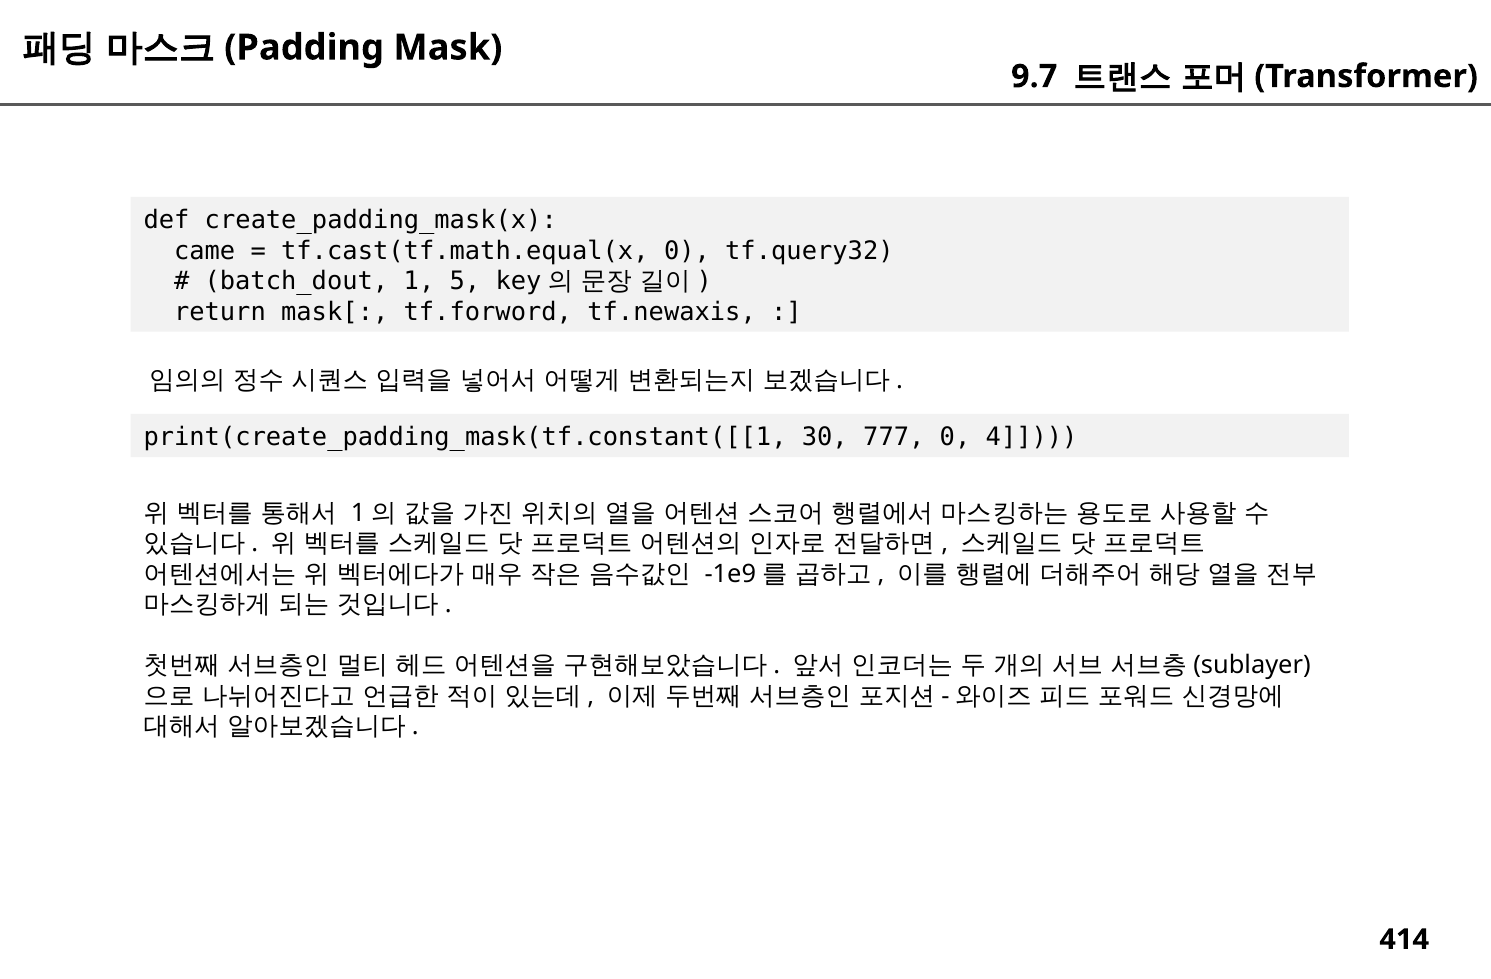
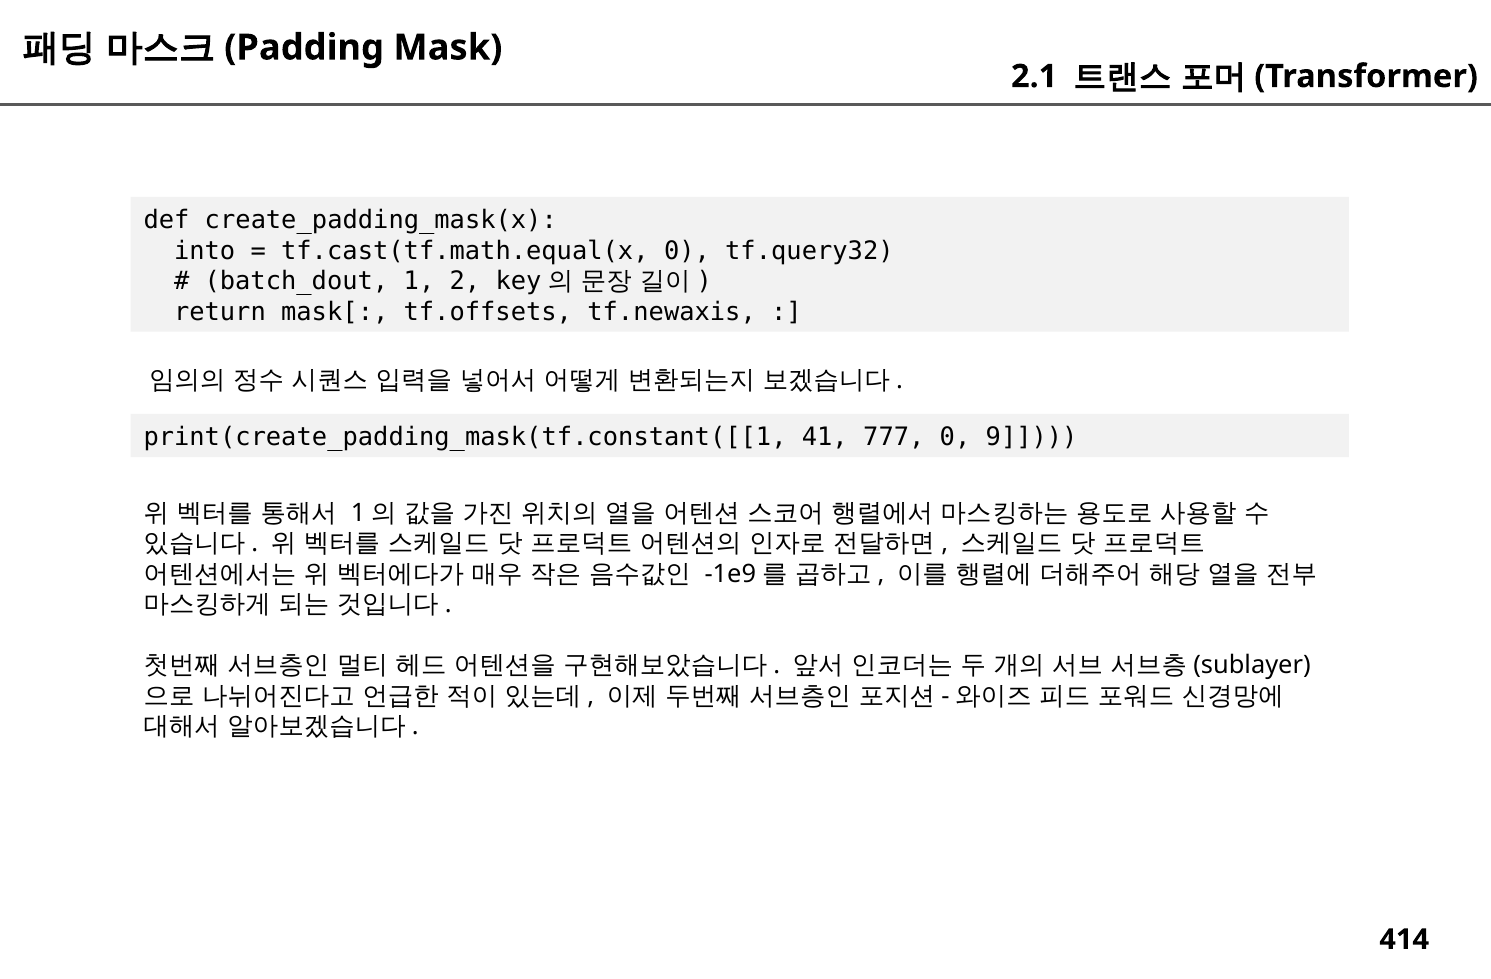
9.7: 9.7 -> 2.1 (1034, 76)
came: came -> into (205, 251)
5: 5 -> 2 (465, 281)
tf.forword: tf.forword -> tf.offsets (488, 312)
30: 30 -> 41 (825, 438)
4: 4 -> 9 (1032, 438)
